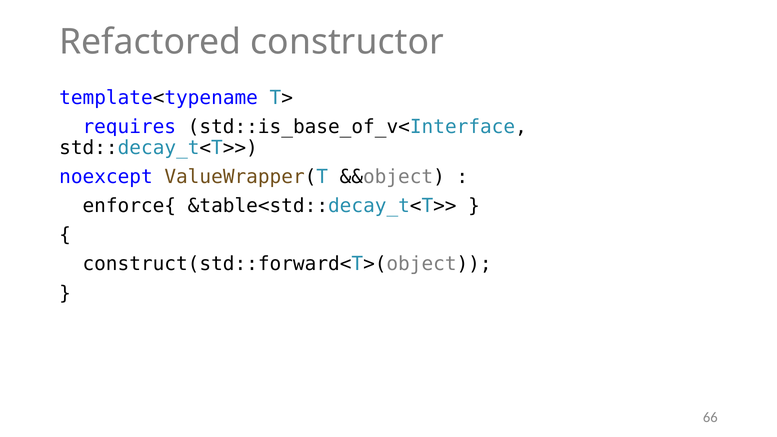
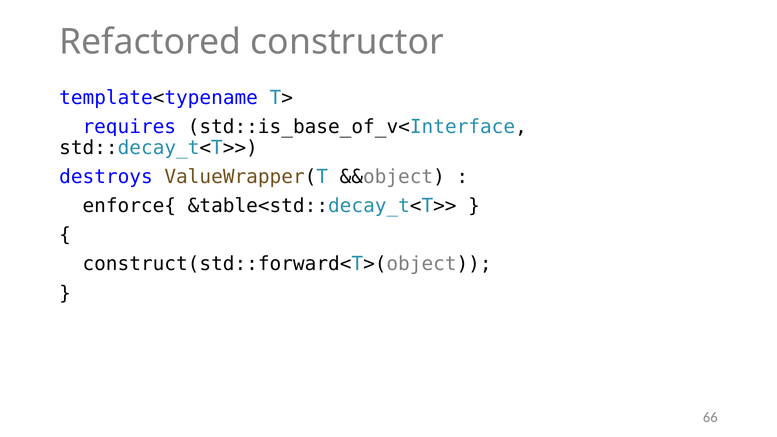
noexcept: noexcept -> destroys (106, 177)
